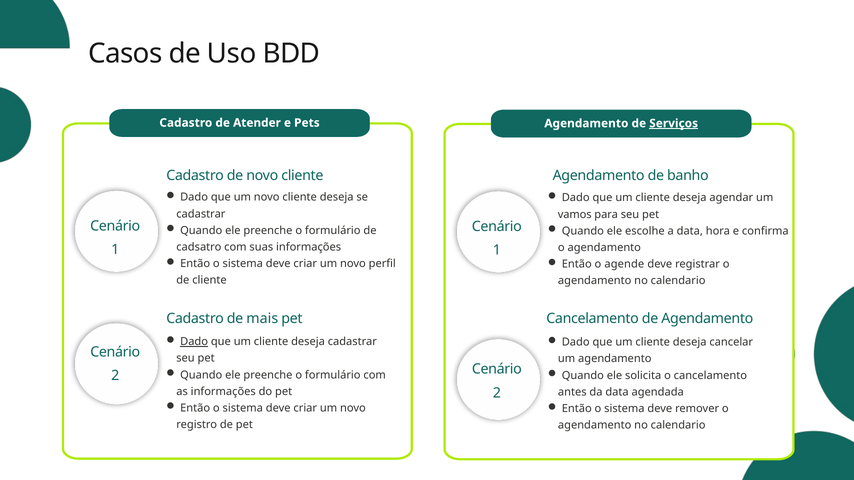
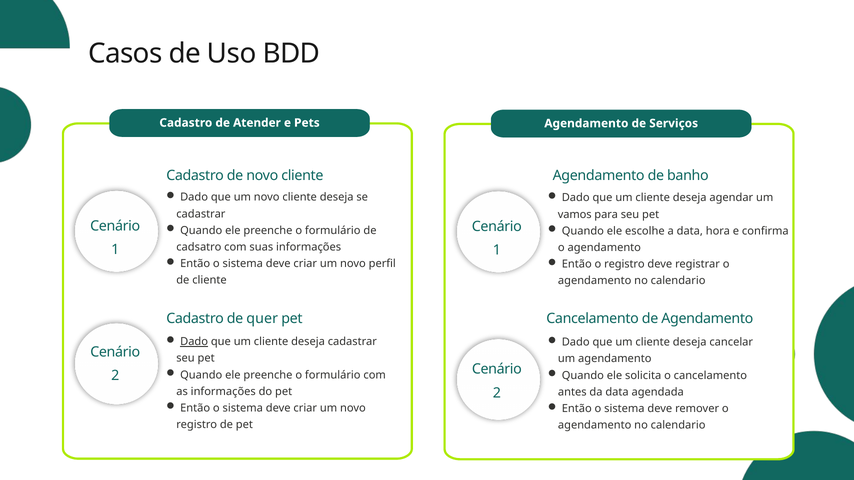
Serviços underline: present -> none (674, 123)
o agende: agende -> registro (624, 264)
mais: mais -> quer (262, 319)
